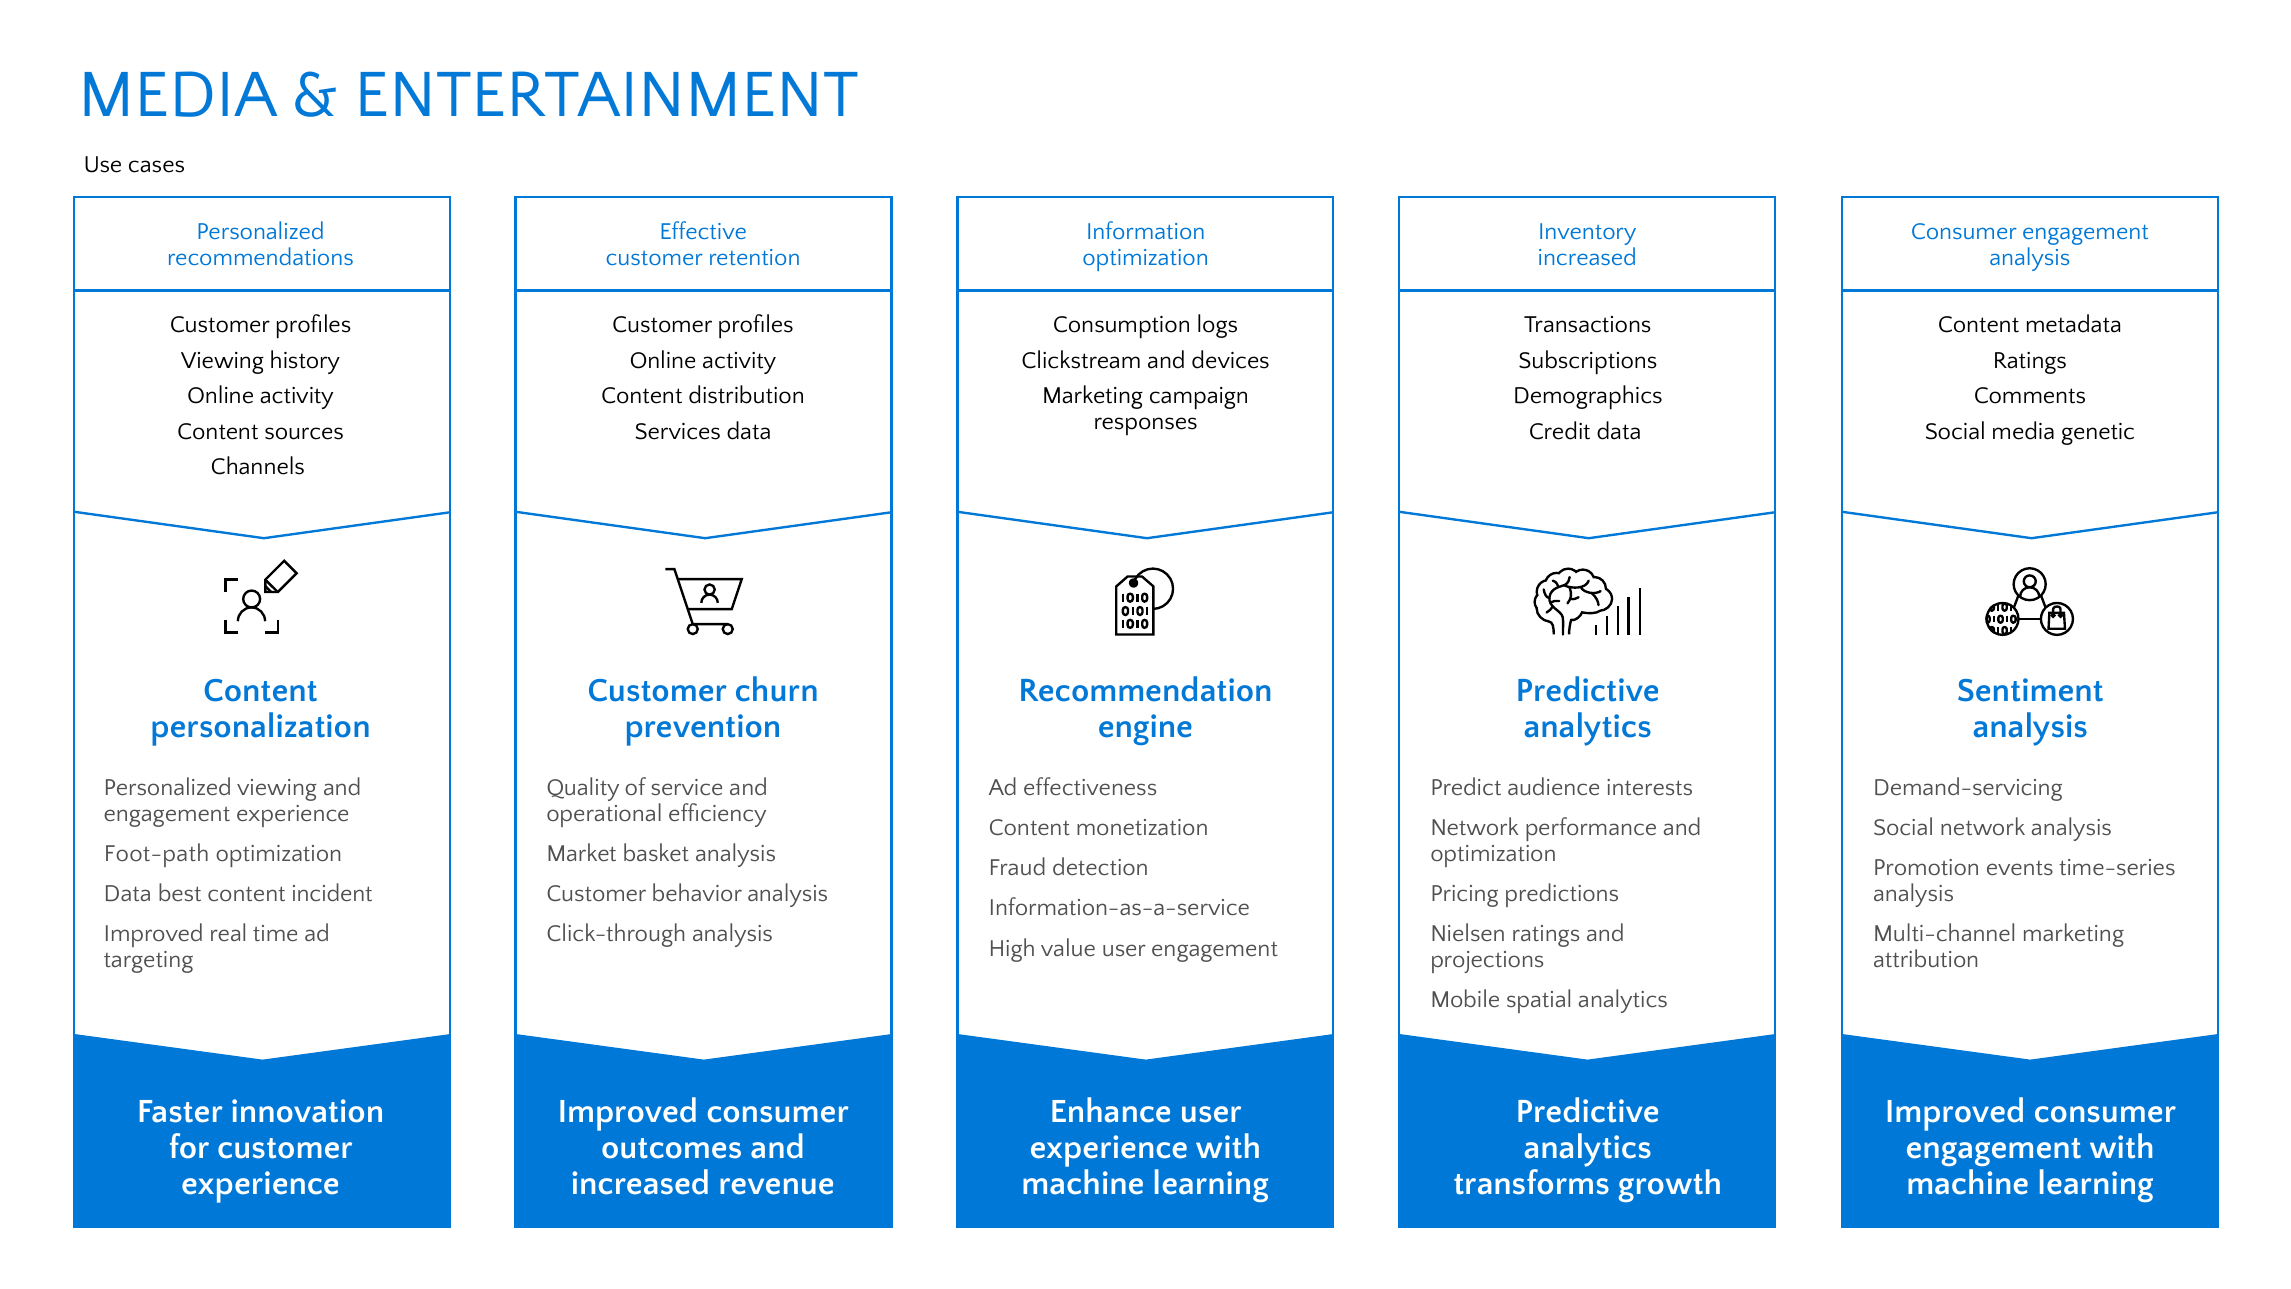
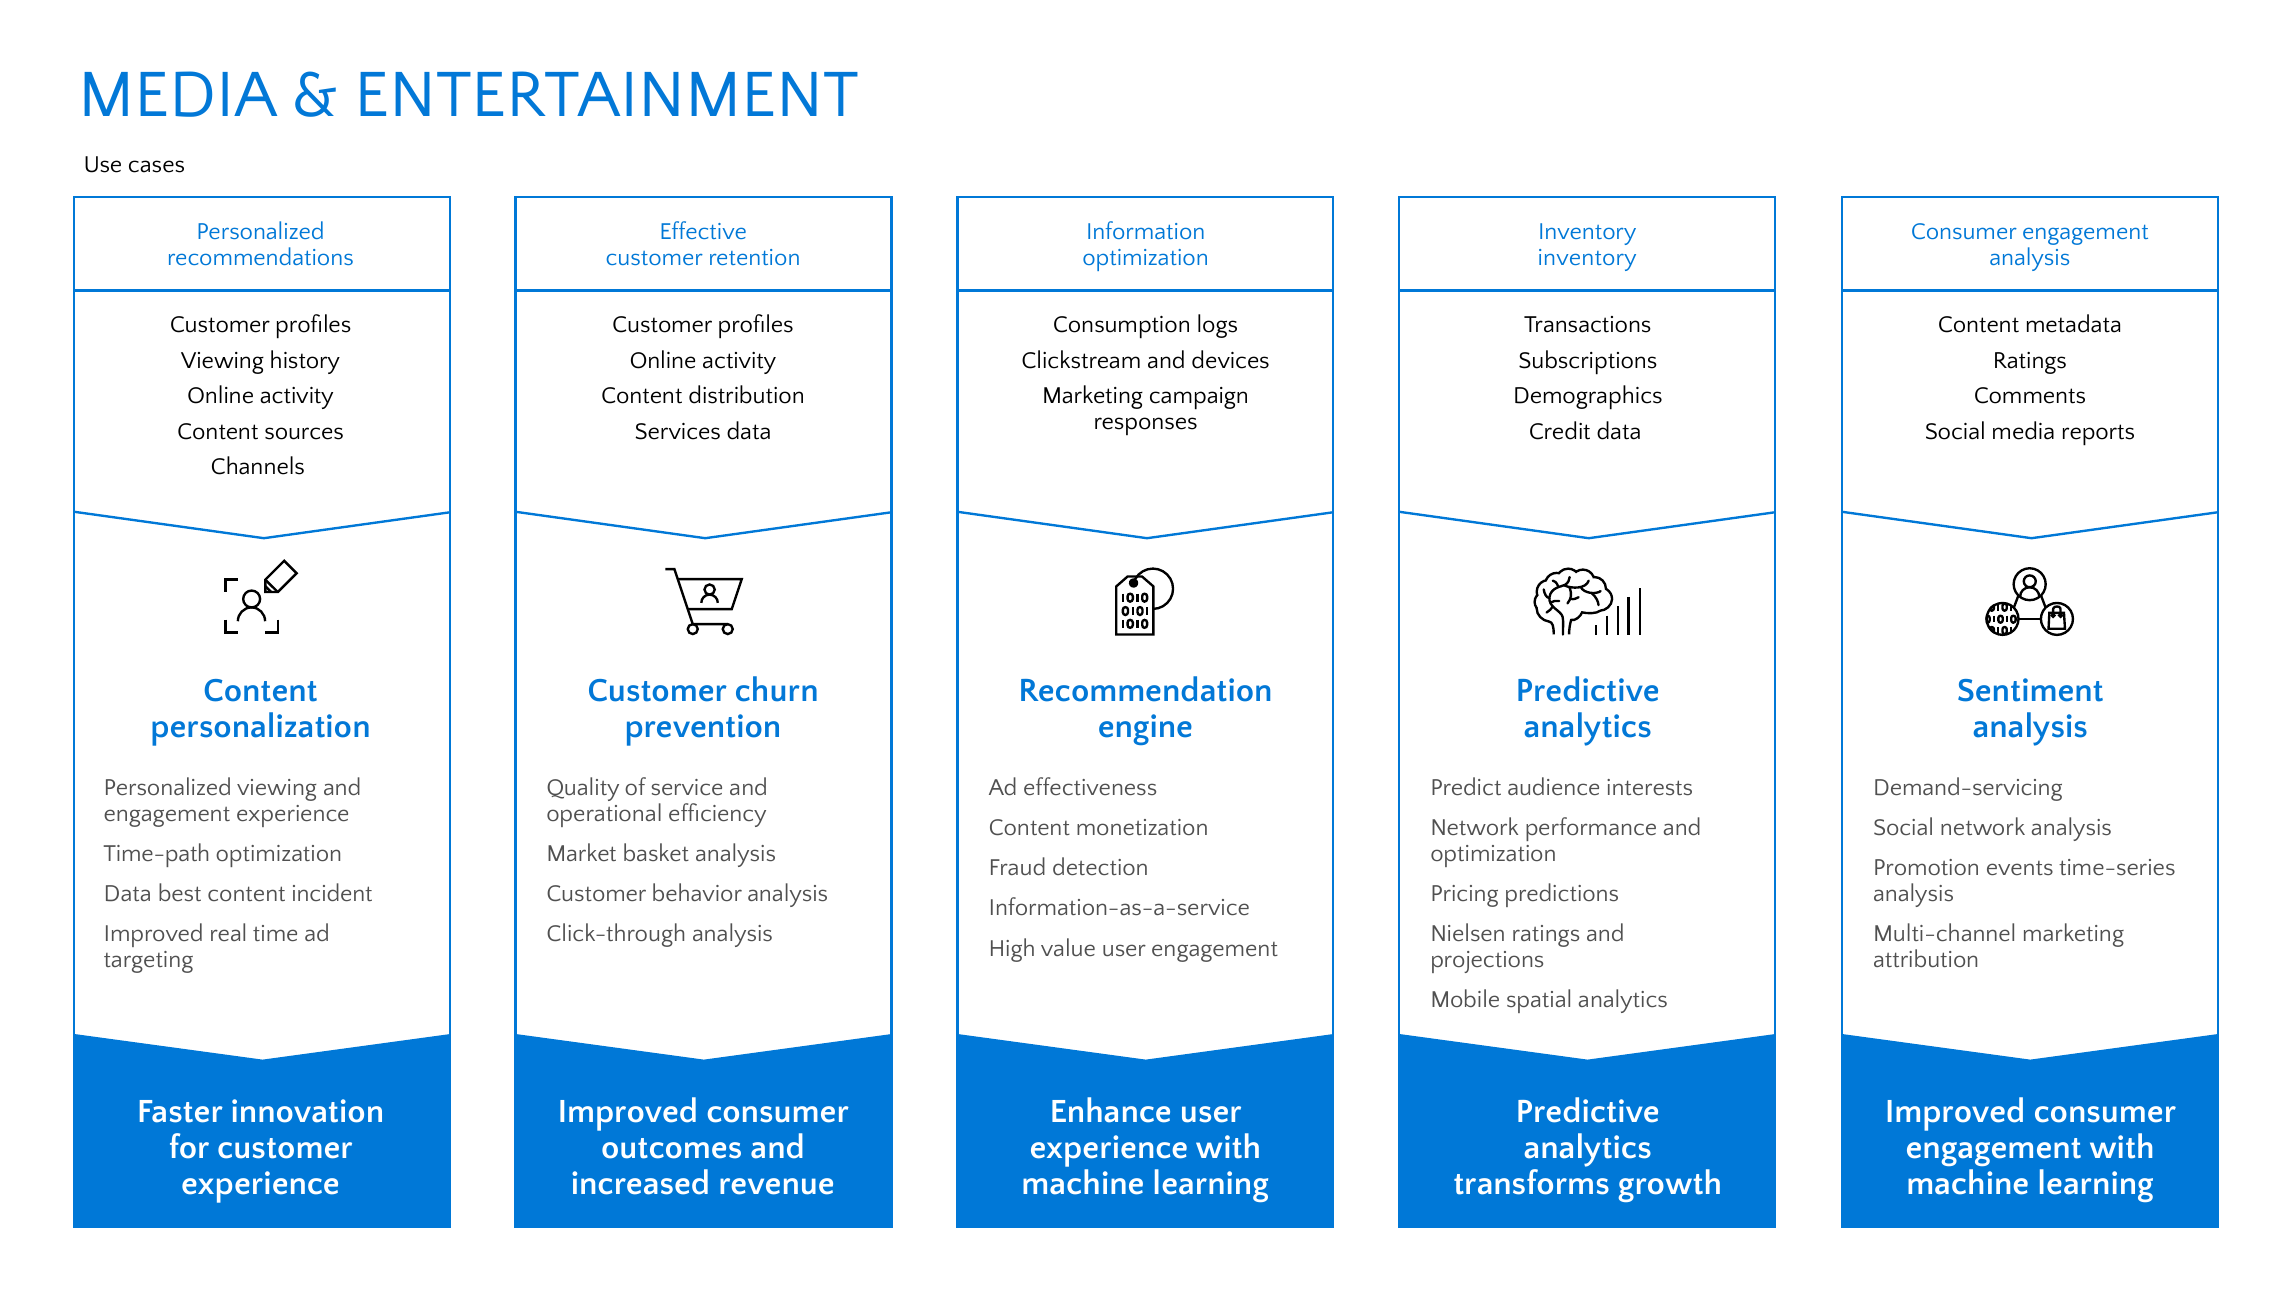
increased: increased -> inventory (1587, 257)
genetic: genetic -> reports (2098, 431)
Foot-path: Foot-path -> Time-path (157, 853)
